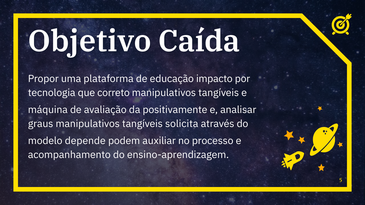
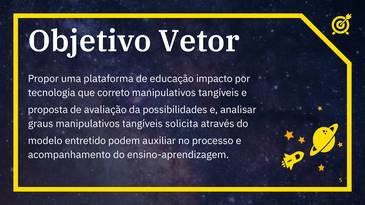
Caída: Caída -> Vetor (199, 41)
máquina: máquina -> proposta (48, 110)
positivamente: positivamente -> possibilidades (175, 110)
depende: depende -> entretido (85, 141)
